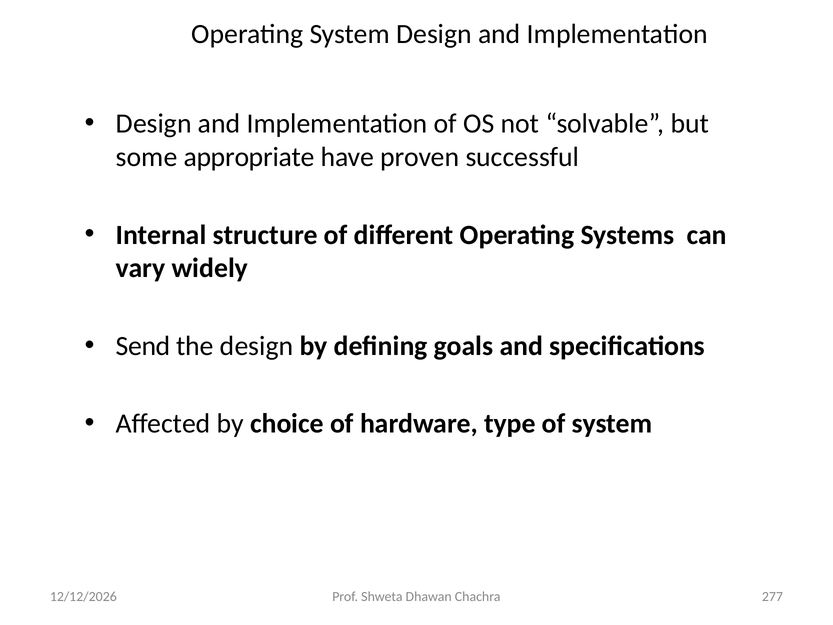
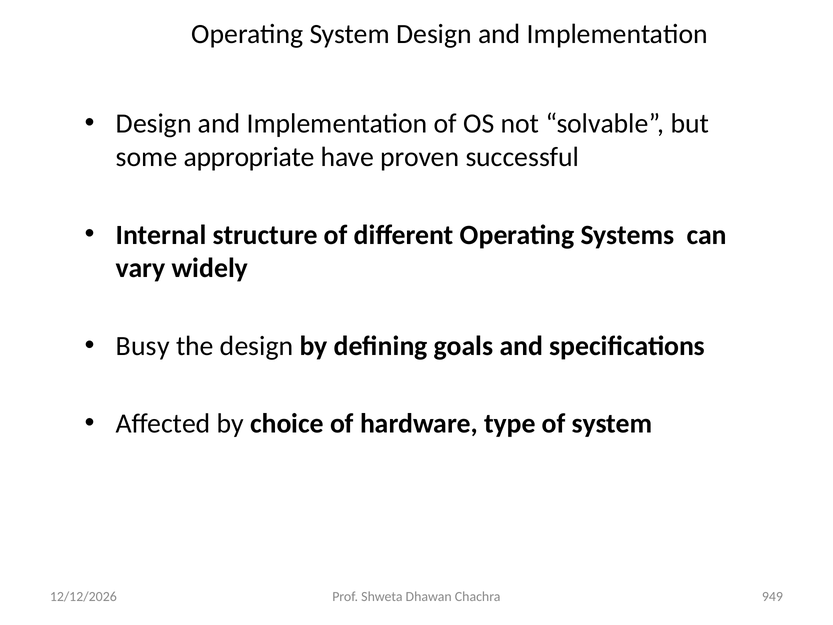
Send: Send -> Busy (143, 346)
277: 277 -> 949 (772, 596)
